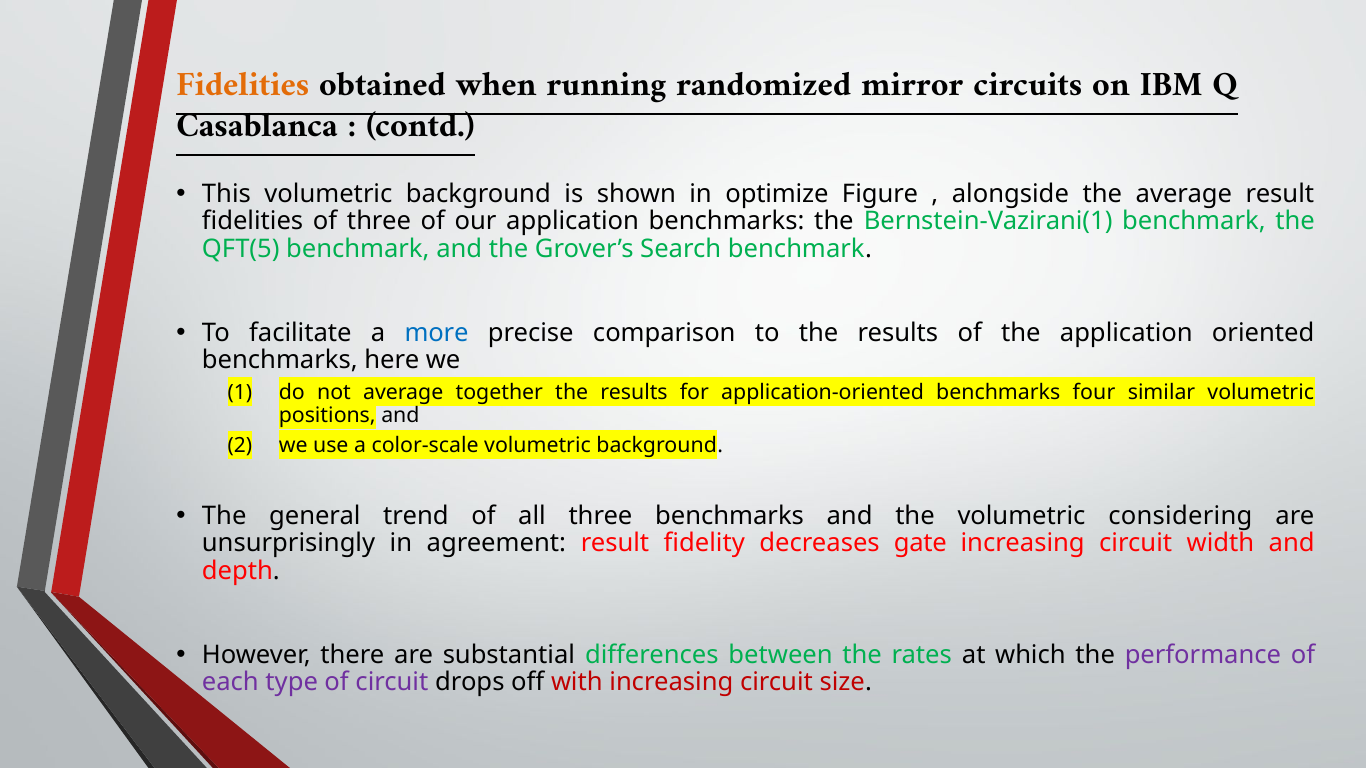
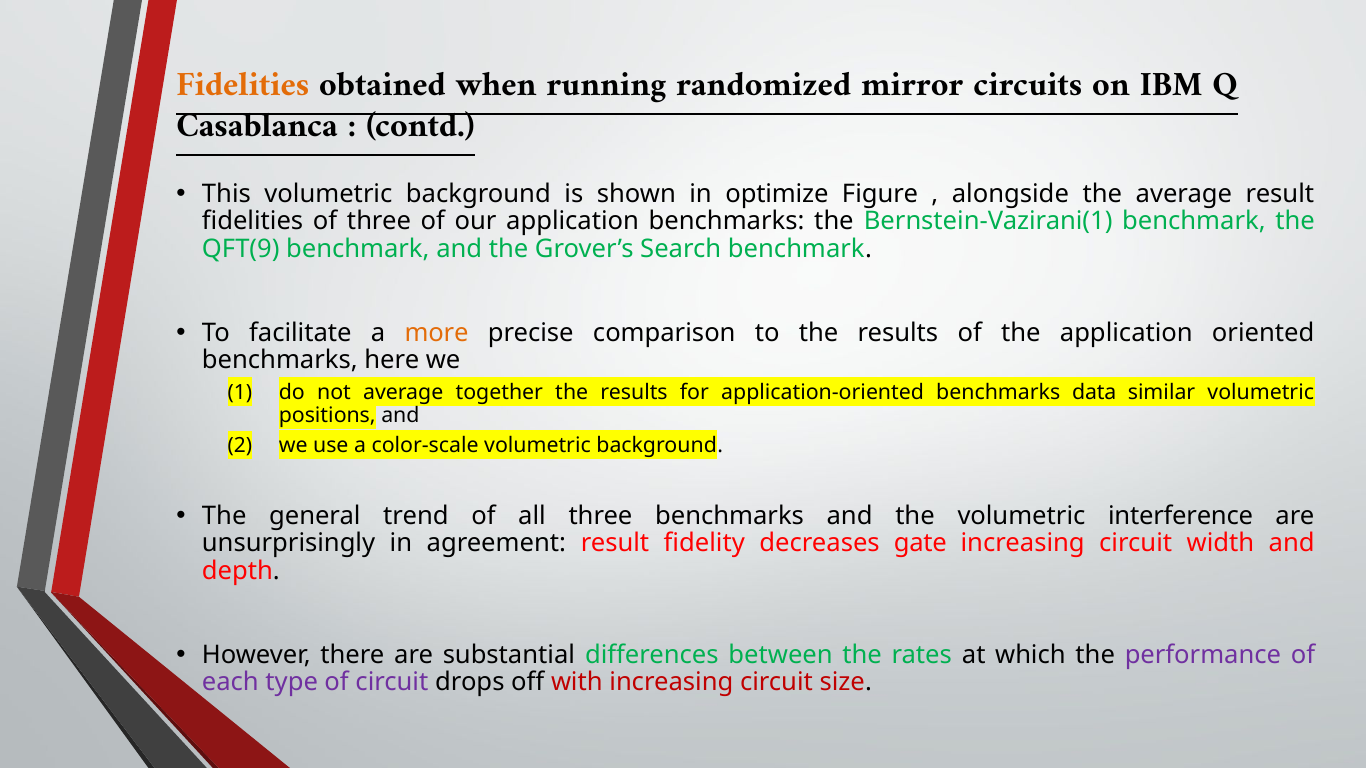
QFT(5: QFT(5 -> QFT(9 (241, 249)
more colour: blue -> orange (437, 333)
four: four -> data (1094, 393)
considering: considering -> interference (1181, 516)
